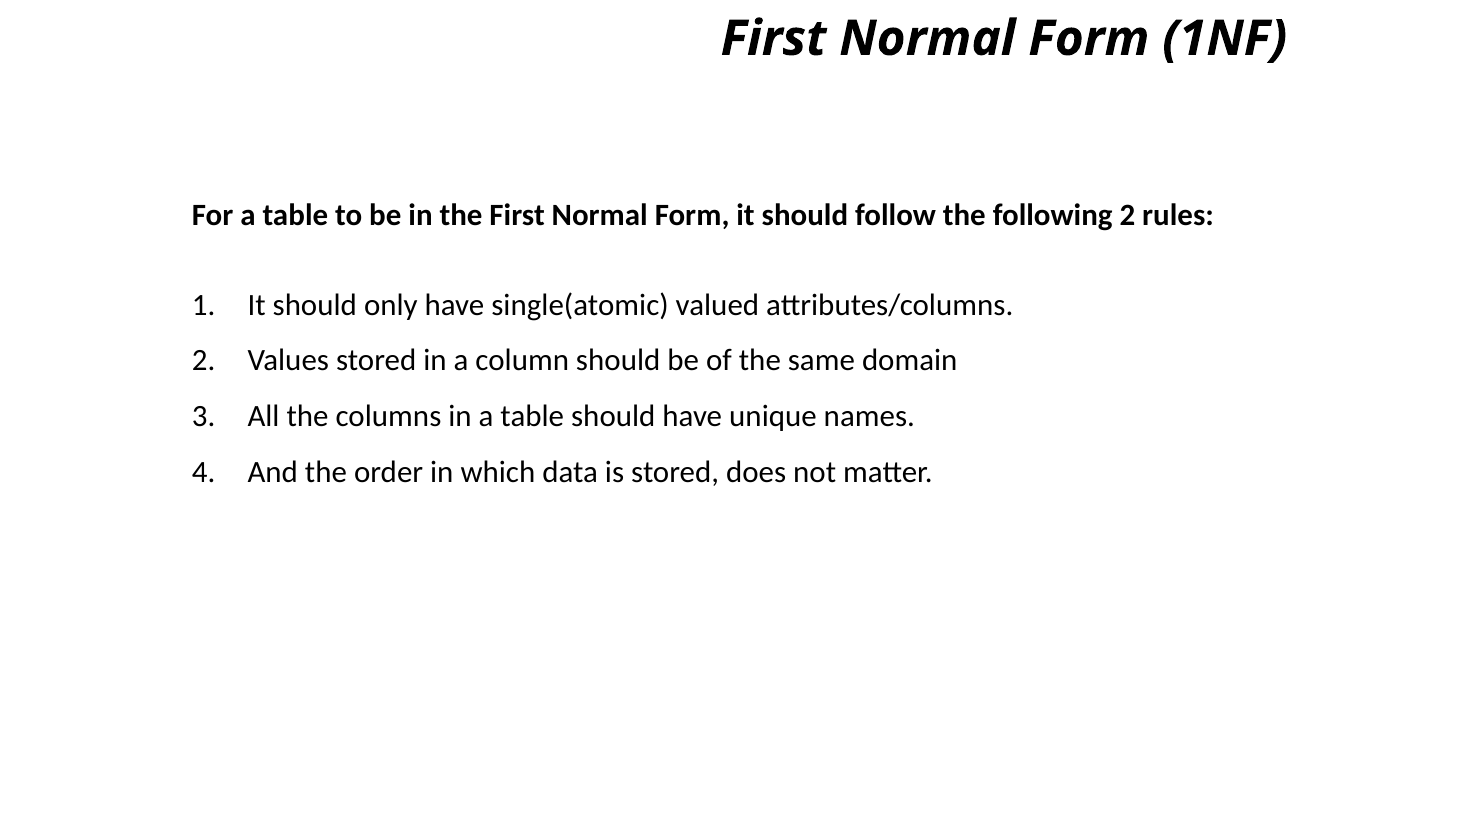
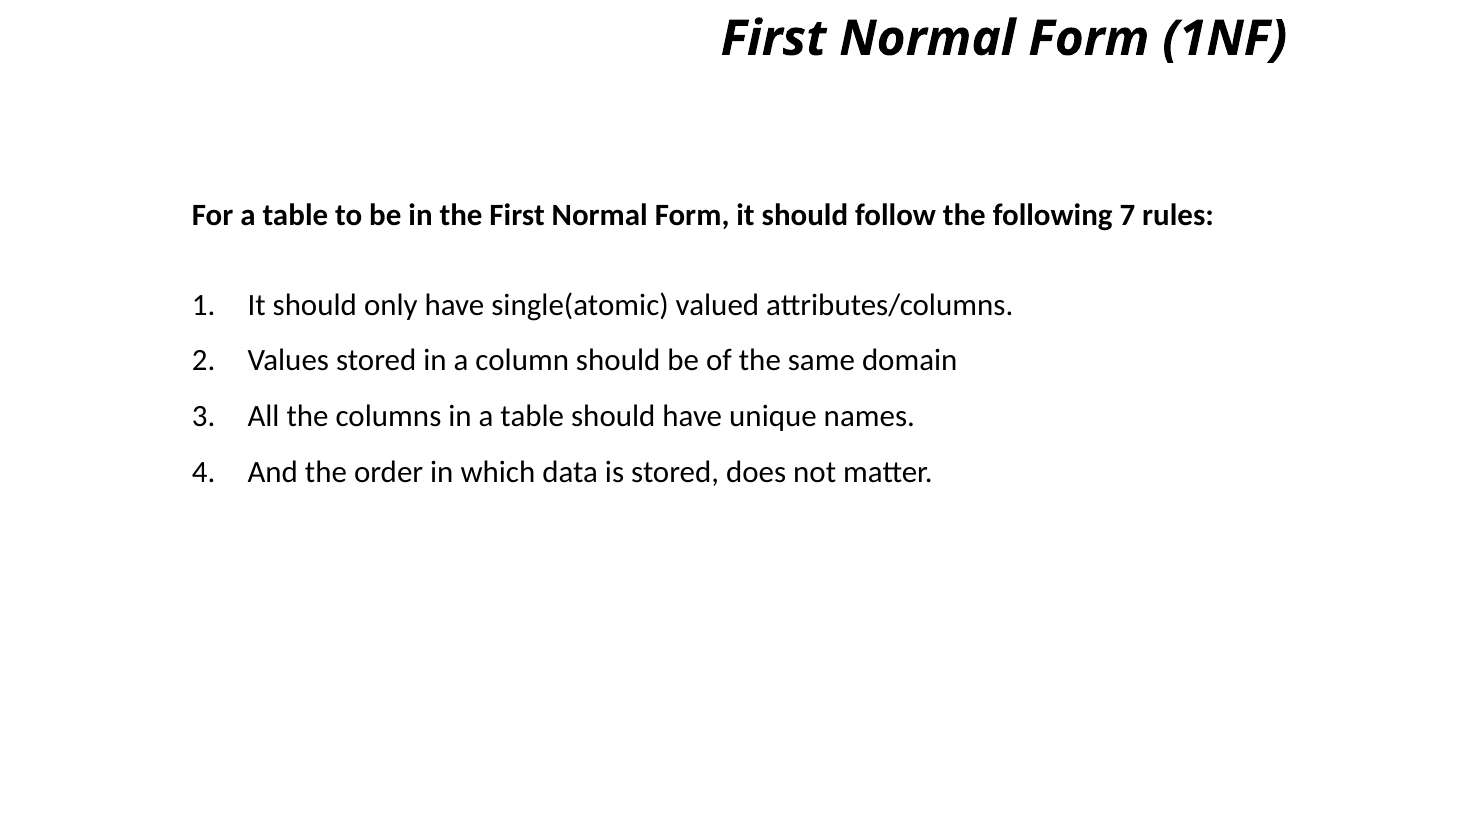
following 2: 2 -> 7 (1127, 216)
